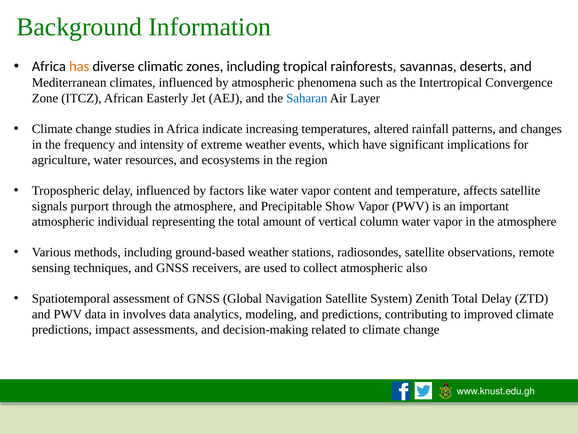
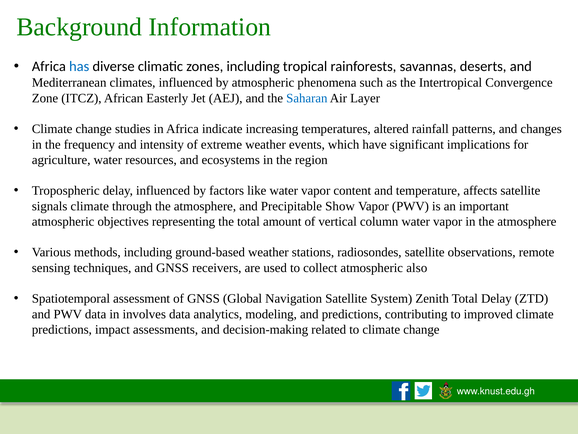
has colour: orange -> blue (79, 66)
signals purport: purport -> climate (90, 206)
individual: individual -> objectives (123, 221)
